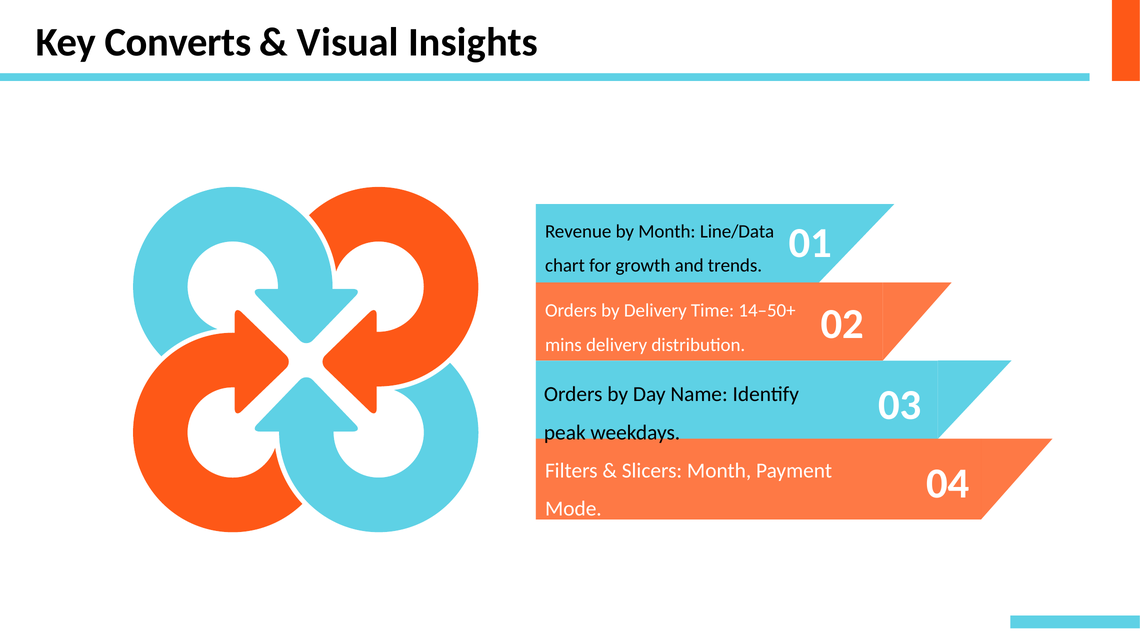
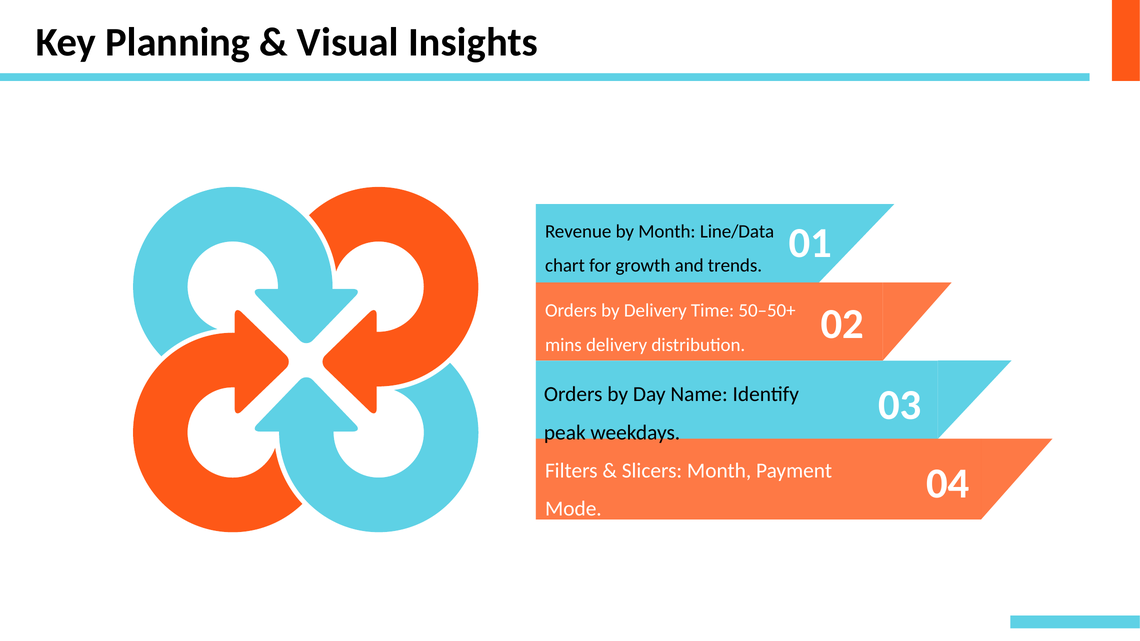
Converts: Converts -> Planning (178, 42)
14–50+: 14–50+ -> 50–50+ (767, 311)
